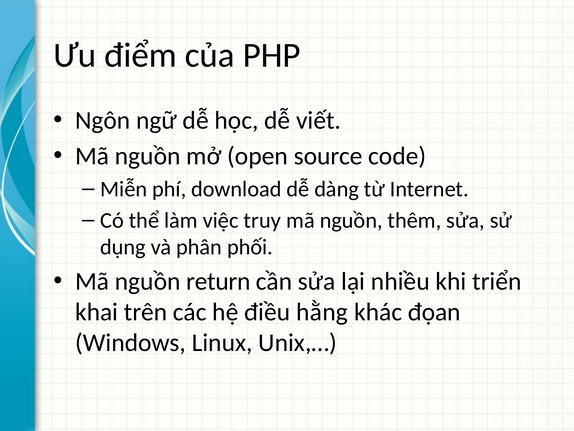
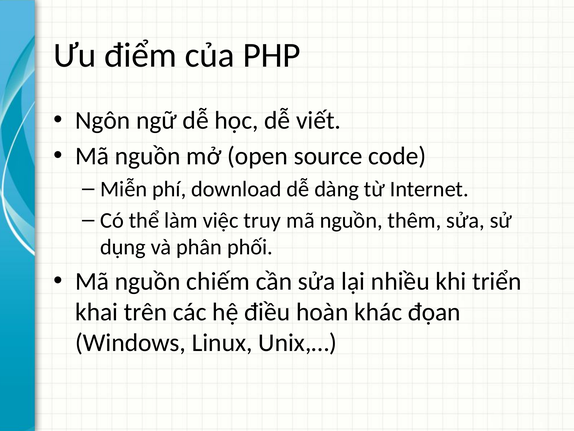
return: return -> chiếm (218, 281)
hằng: hằng -> hoàn (322, 312)
